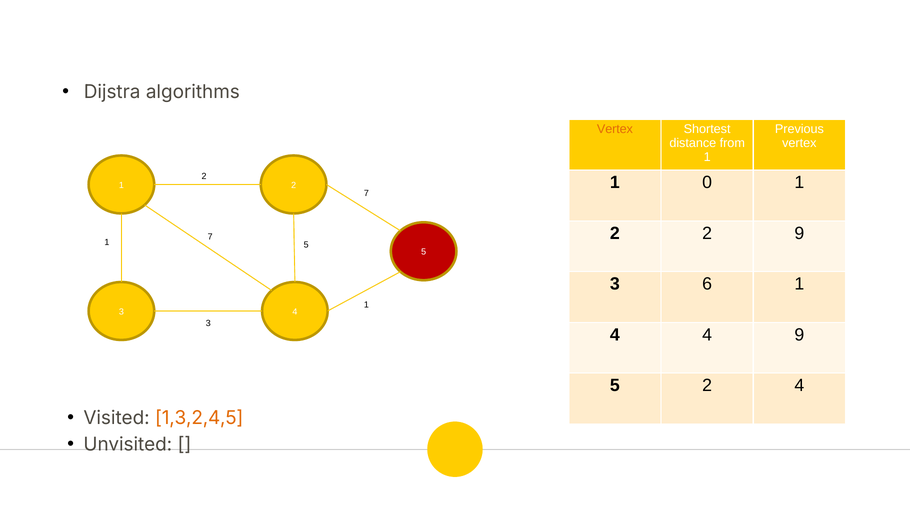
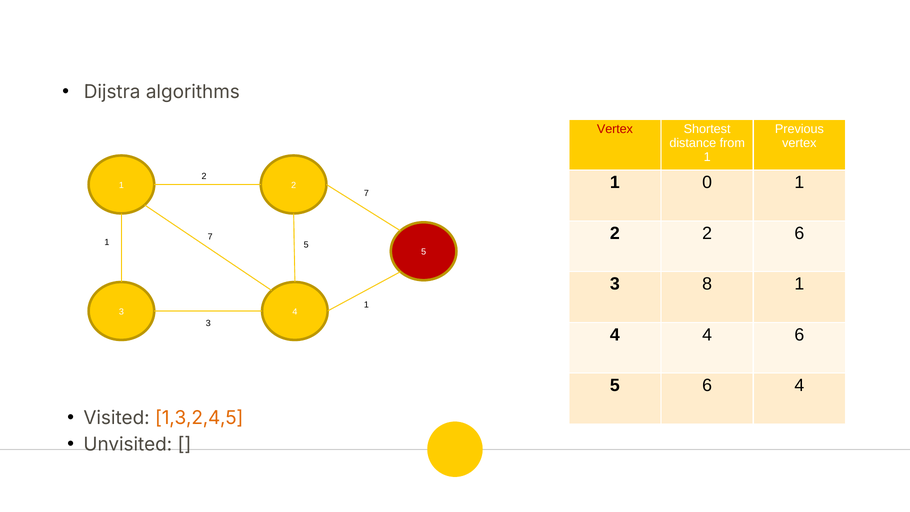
Vertex colour: orange -> red (615, 129)
2 9: 9 -> 6 (799, 233)
6: 6 -> 8 (707, 284)
4 9: 9 -> 6 (799, 335)
2: 2 -> 6 (707, 386)
